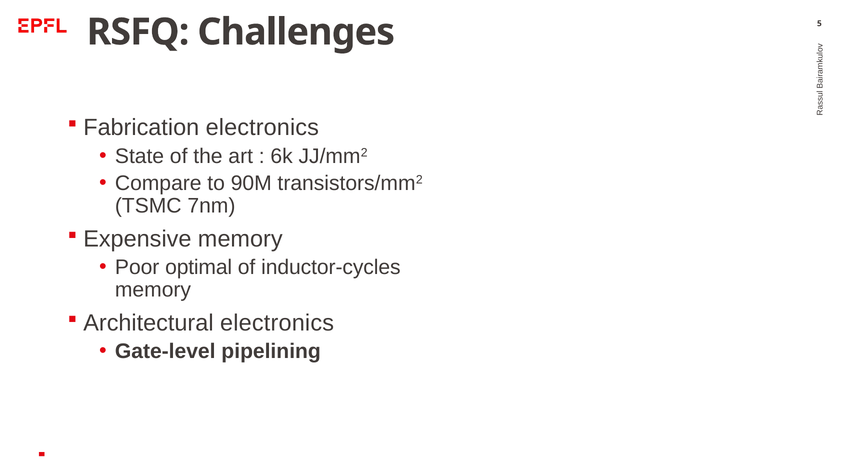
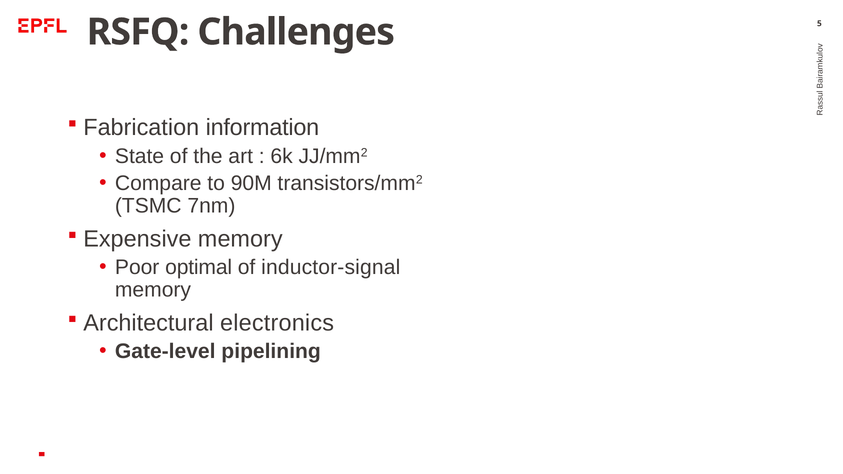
Fabrication electronics: electronics -> information (262, 128)
inductor-cycles: inductor-cycles -> inductor-signal (331, 267)
